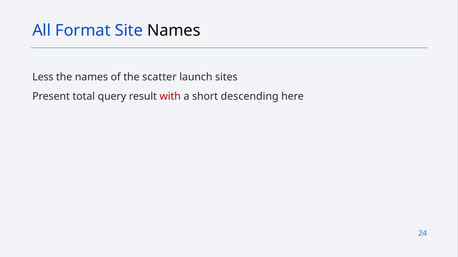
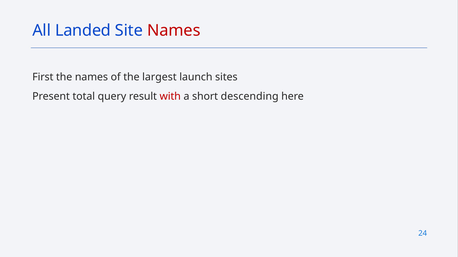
Format: Format -> Landed (83, 31)
Names colour: black -> red (174, 31)
Less: Less -> First (43, 77)
scatter: scatter -> largest (159, 77)
